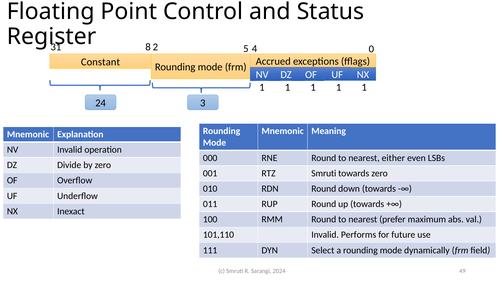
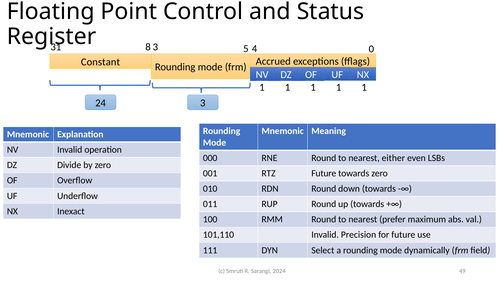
2: 2 -> 3 (155, 47)
RTZ Smruti: Smruti -> Future (324, 173)
Performs: Performs -> Precision (359, 234)
